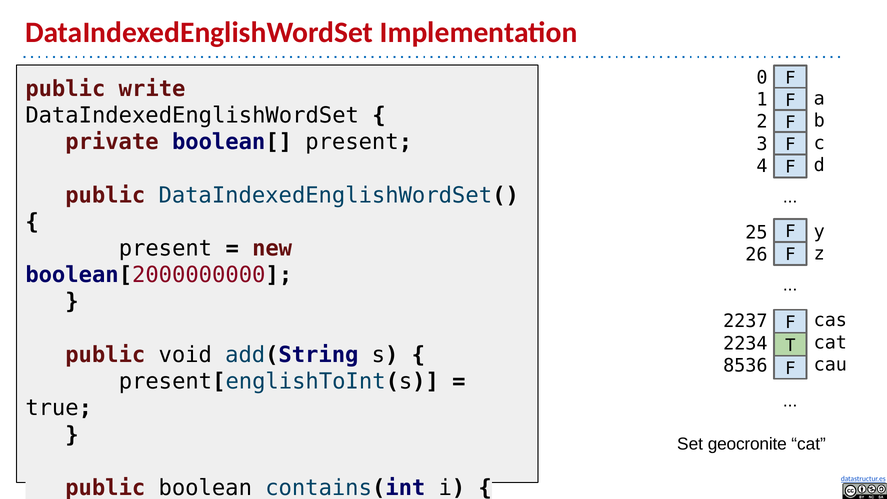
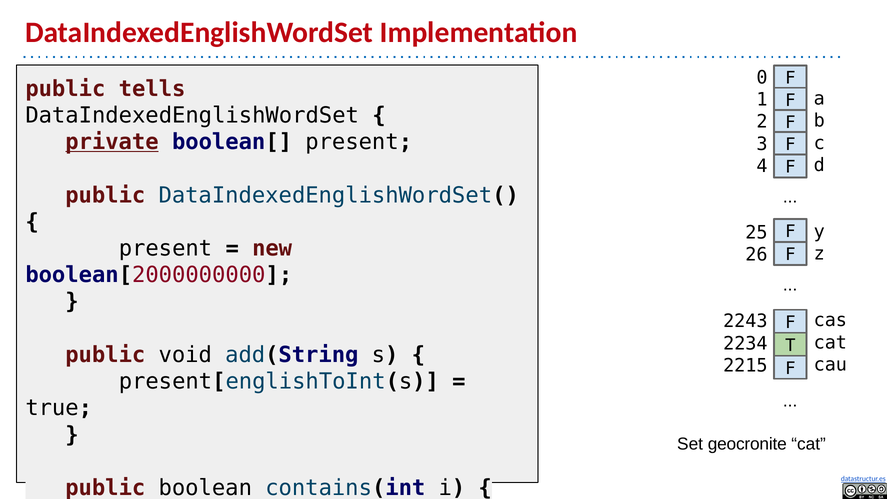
write: write -> tells (152, 89)
private underline: none -> present (112, 142)
2237: 2237 -> 2243 (745, 321)
8536: 8536 -> 2215 (745, 366)
